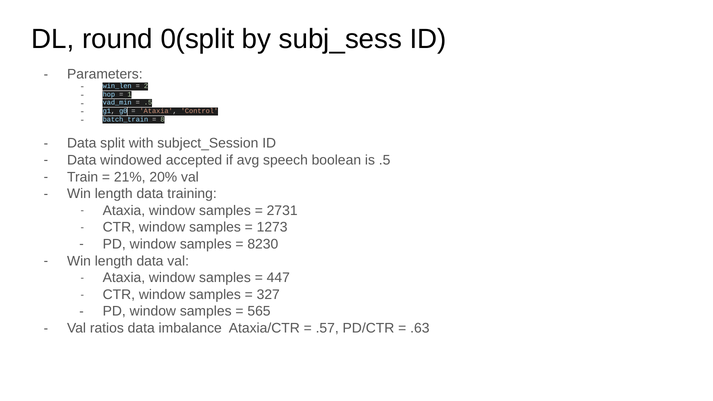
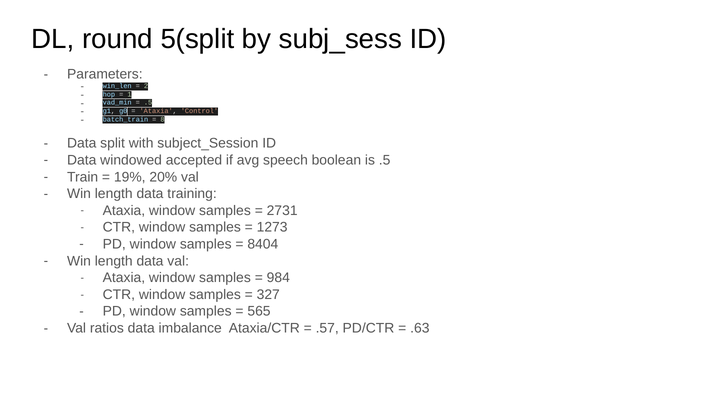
0(split: 0(split -> 5(split (197, 39)
21%: 21% -> 19% (130, 177)
8230: 8230 -> 8404 (263, 244)
447: 447 -> 984 (278, 278)
